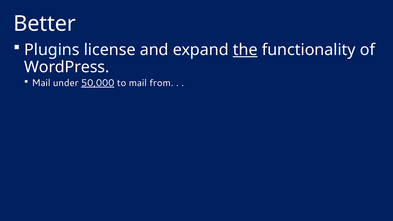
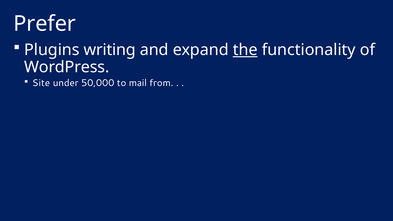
Better: Better -> Prefer (45, 24)
license: license -> writing (110, 50)
Mail: Mail -> Site (41, 83)
50,000 underline: present -> none (98, 83)
